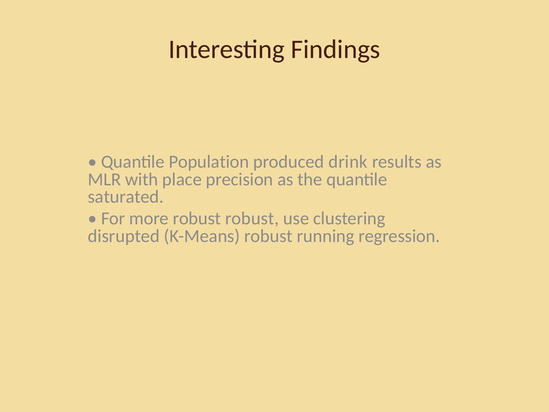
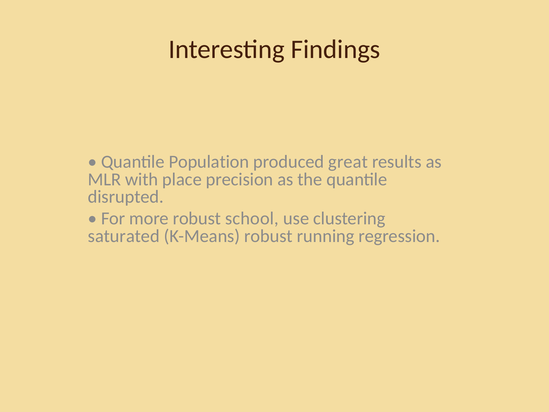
drink: drink -> great (348, 162)
saturated: saturated -> disrupted (126, 197)
robust robust: robust -> school (252, 218)
disrupted: disrupted -> saturated (124, 236)
